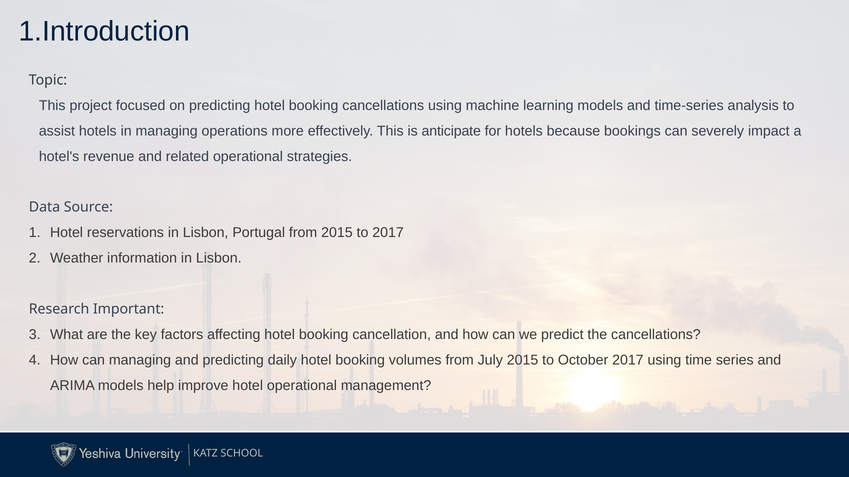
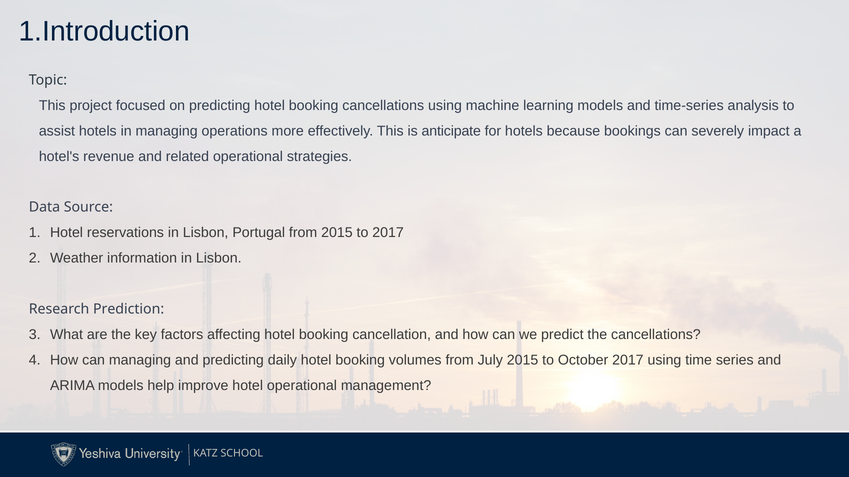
Important: Important -> Prediction (129, 309)
